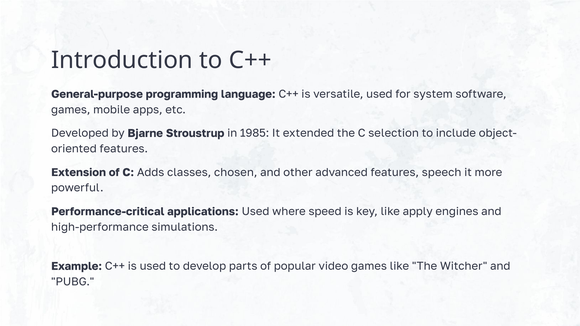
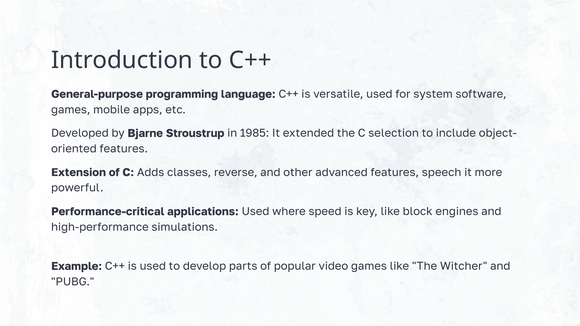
chosen: chosen -> reverse (236, 172)
apply: apply -> block (418, 212)
